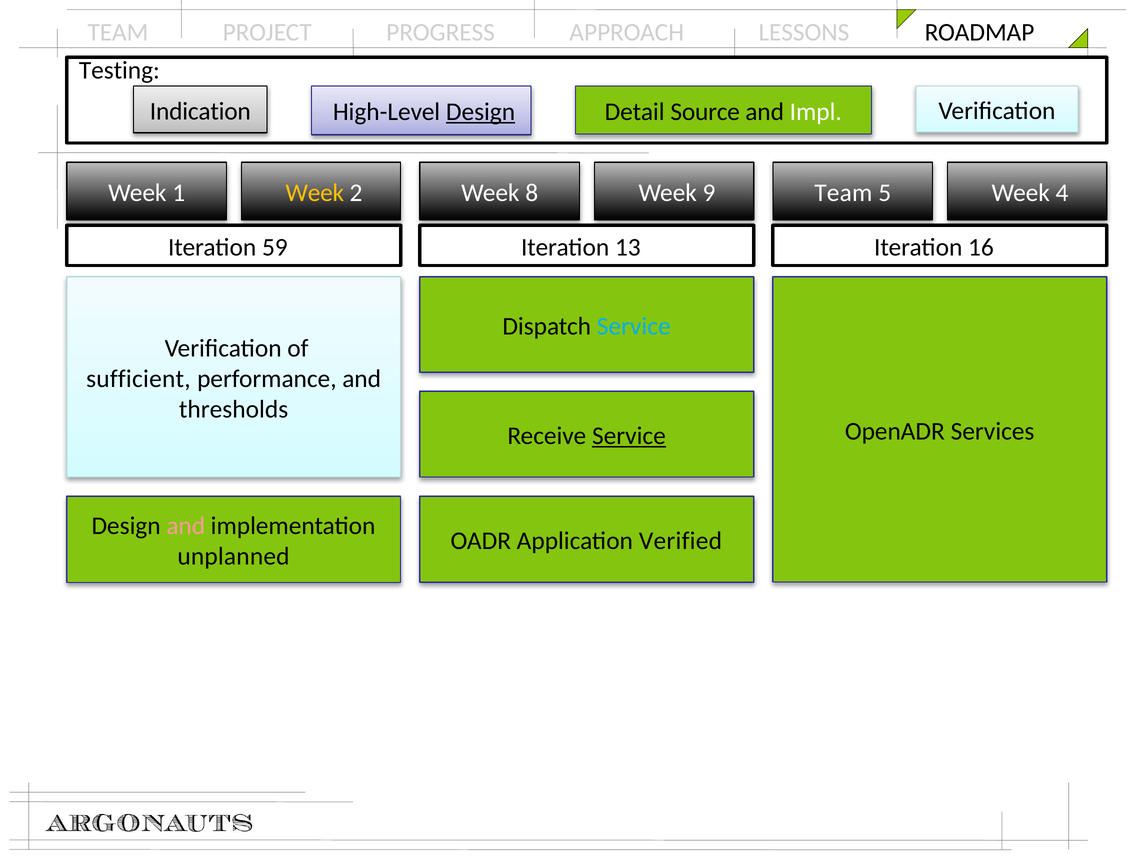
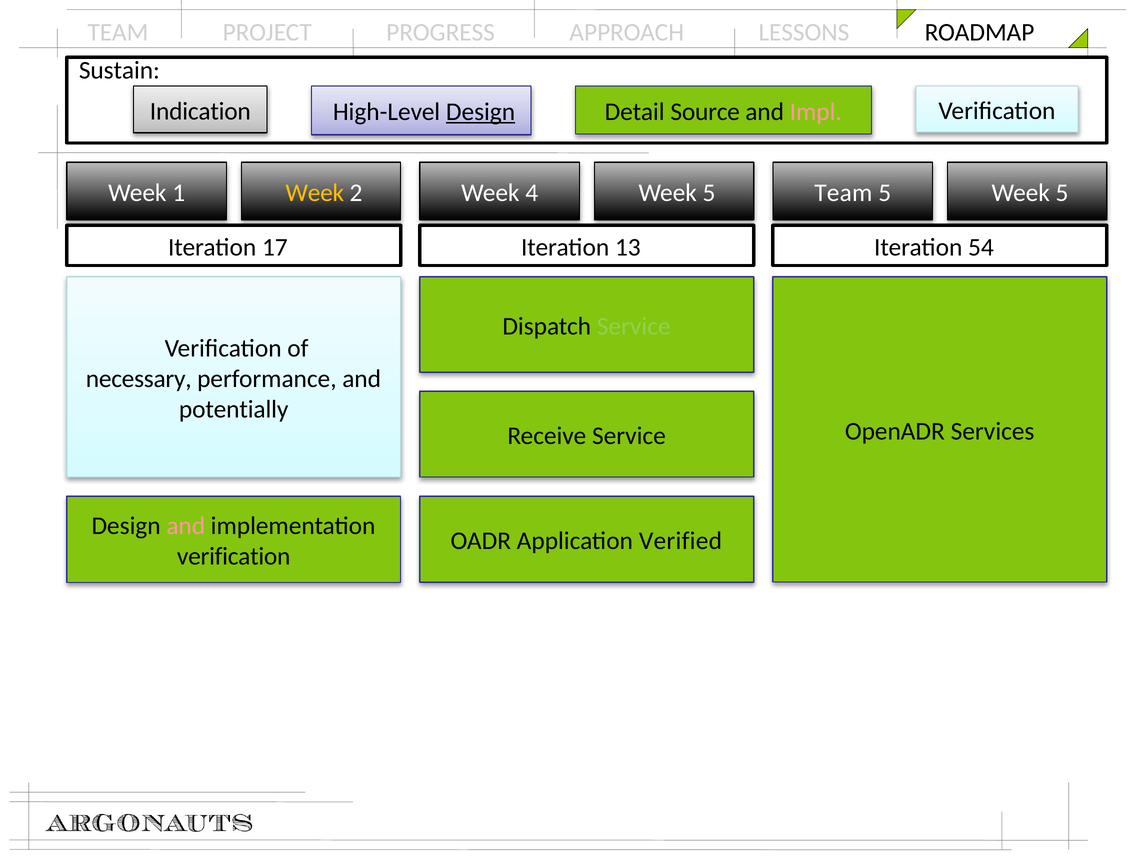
Testing: Testing -> Sustain (119, 70)
Impl colour: white -> pink (816, 112)
8: 8 -> 4 (532, 193)
9: 9 -> 5 (709, 193)
5 Week 4: 4 -> 5 (1062, 193)
59: 59 -> 17 (275, 247)
16: 16 -> 54 (981, 247)
Service colour: light blue -> light green (634, 326)
sufficient: sufficient -> necessary (139, 379)
thresholds: thresholds -> potentially (234, 409)
Service underline: present -> none (629, 436)
unplanned: unplanned -> verification (234, 556)
